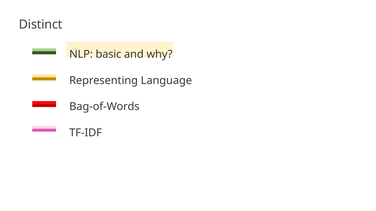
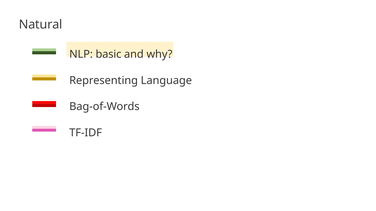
Distinct: Distinct -> Natural (41, 24)
